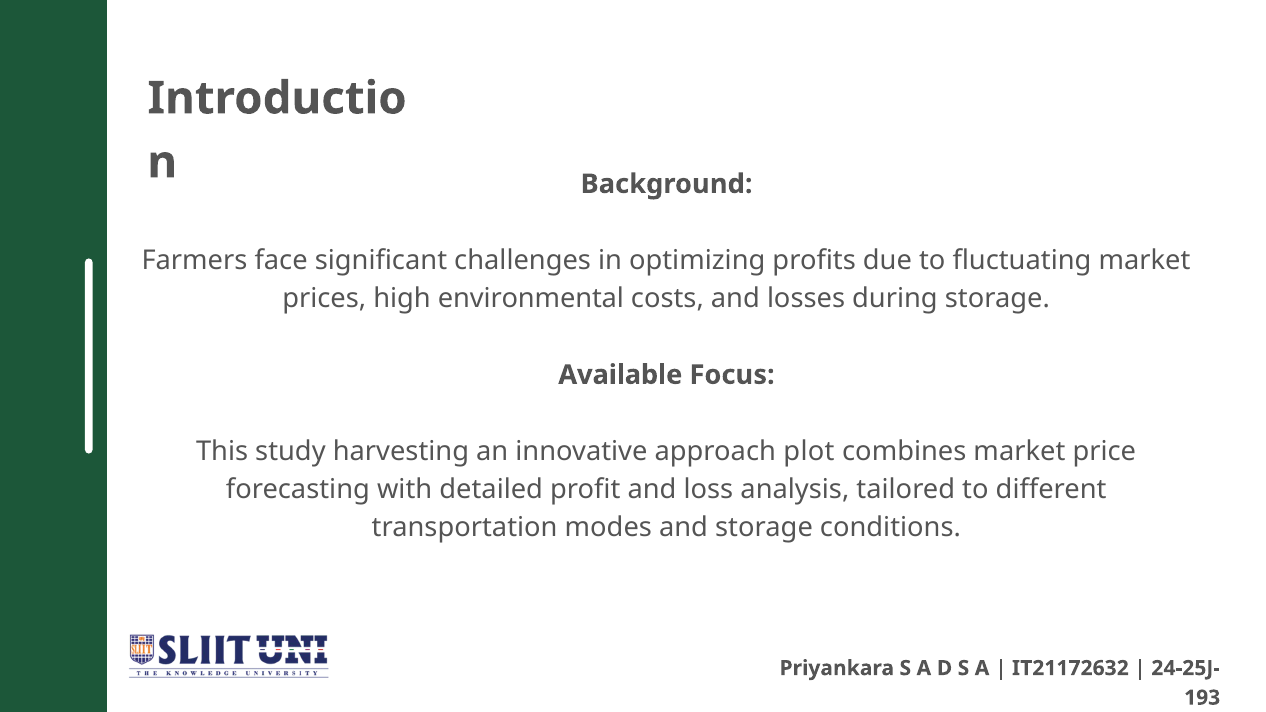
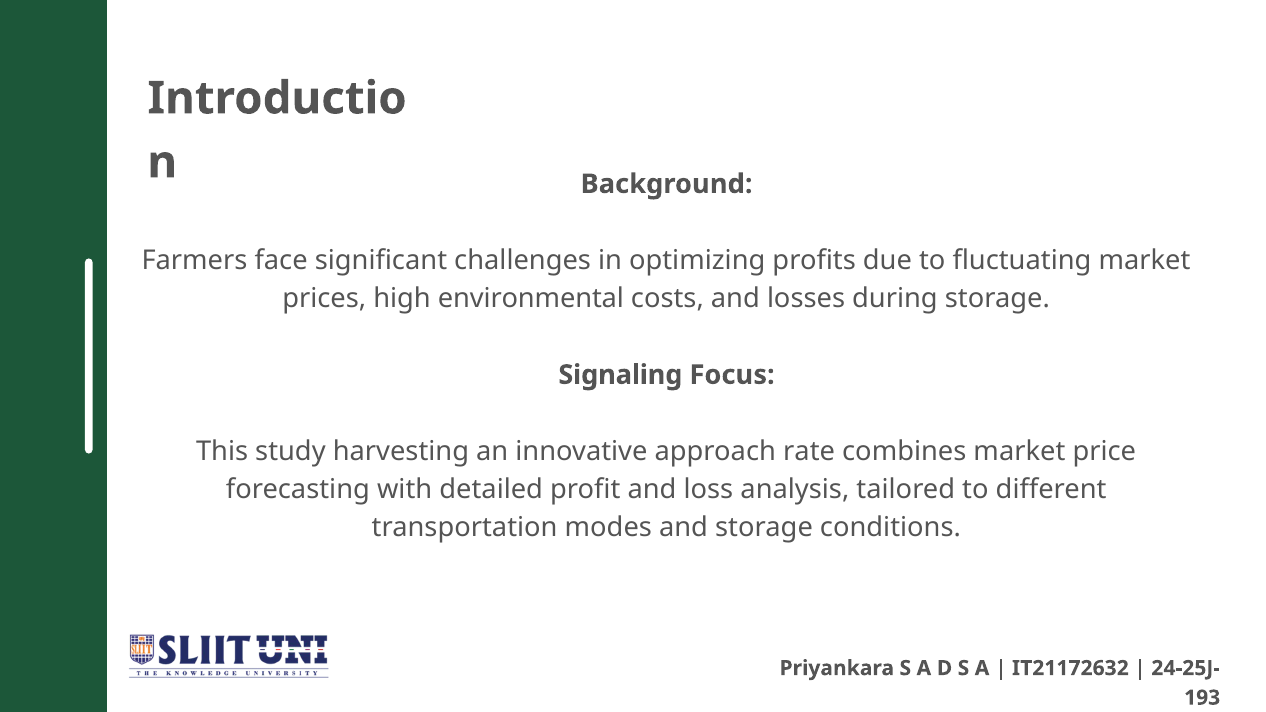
Available: Available -> Signaling (620, 375)
plot: plot -> rate (809, 451)
